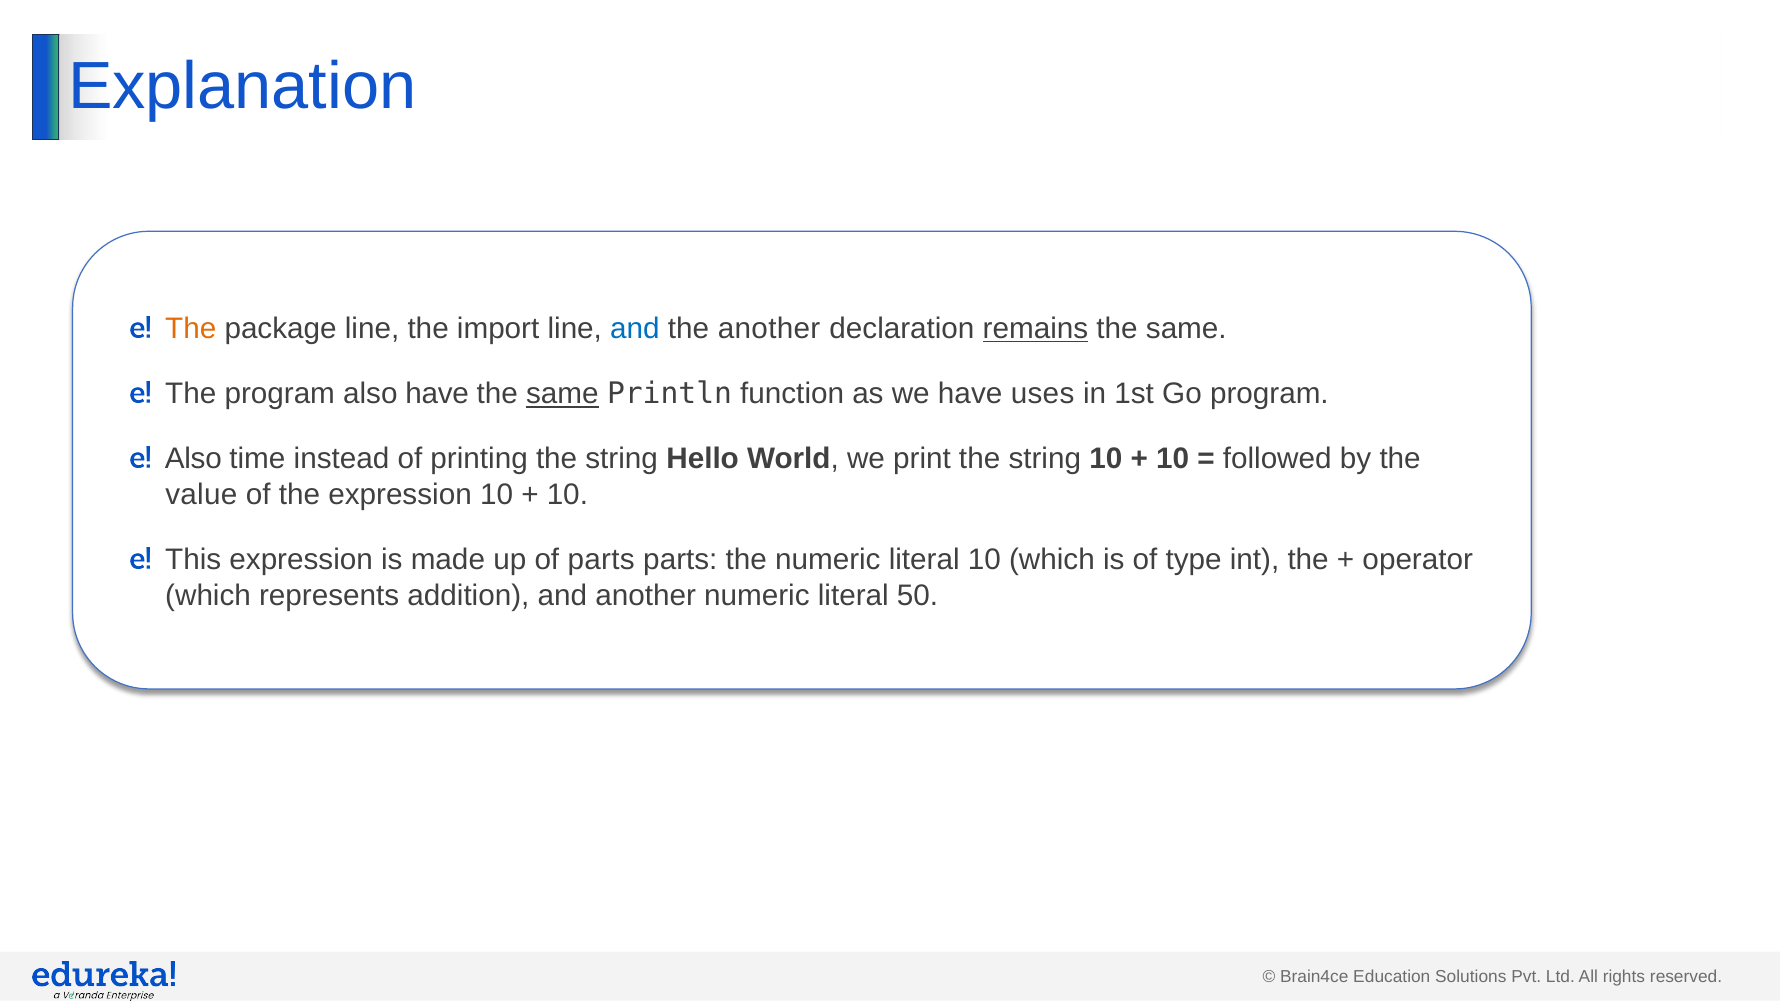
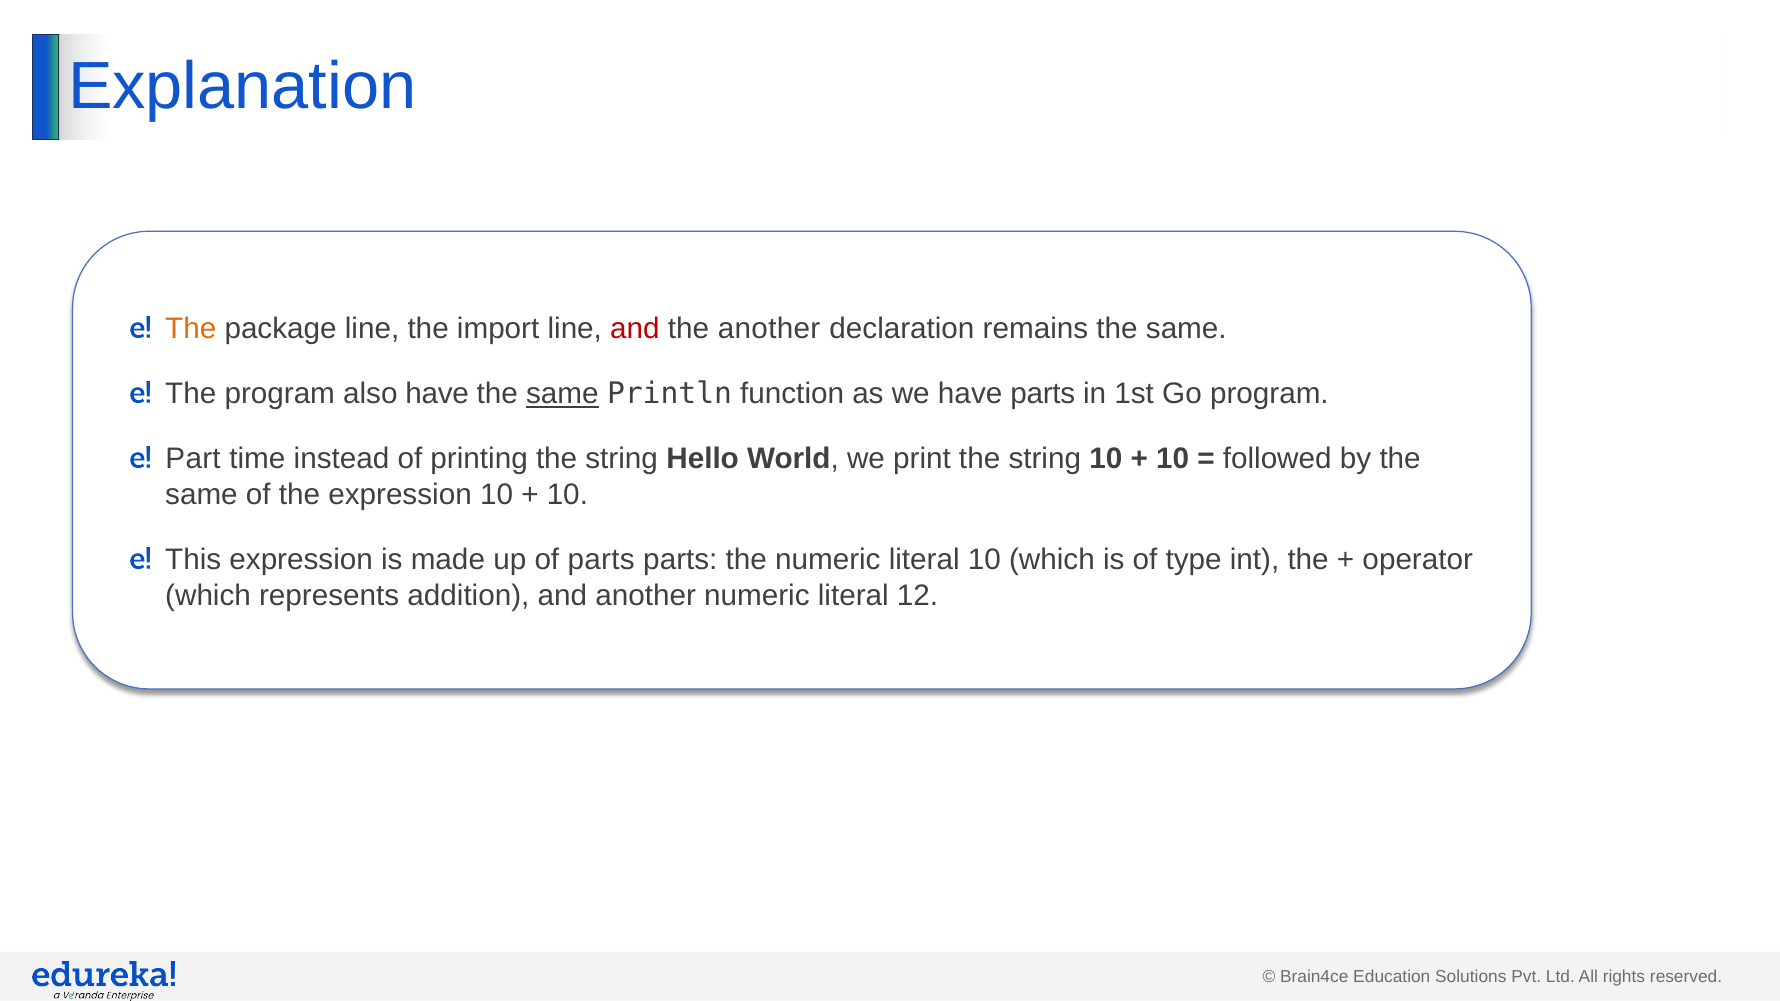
and colour: blue -> red (635, 329)
remains underline: present -> none (1035, 329)
have uses: uses -> parts (1043, 394)
Also: Also -> Part (193, 459)
value: value -> same (201, 495)
50: 50 -> 12 (918, 596)
